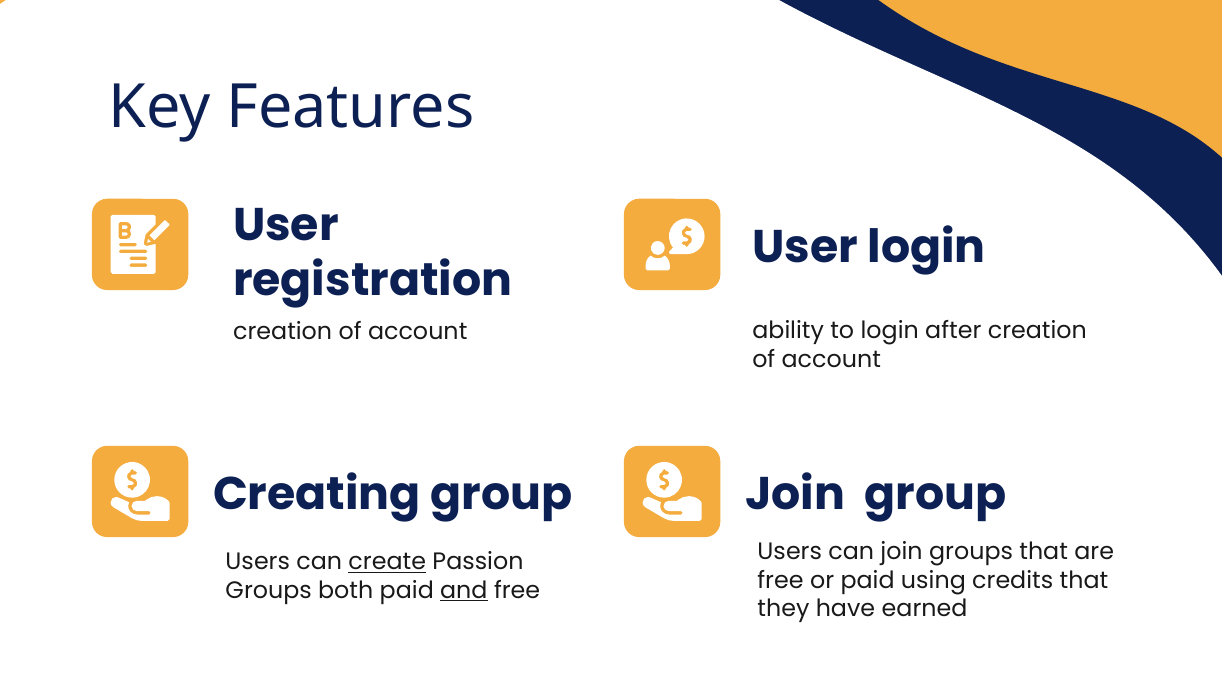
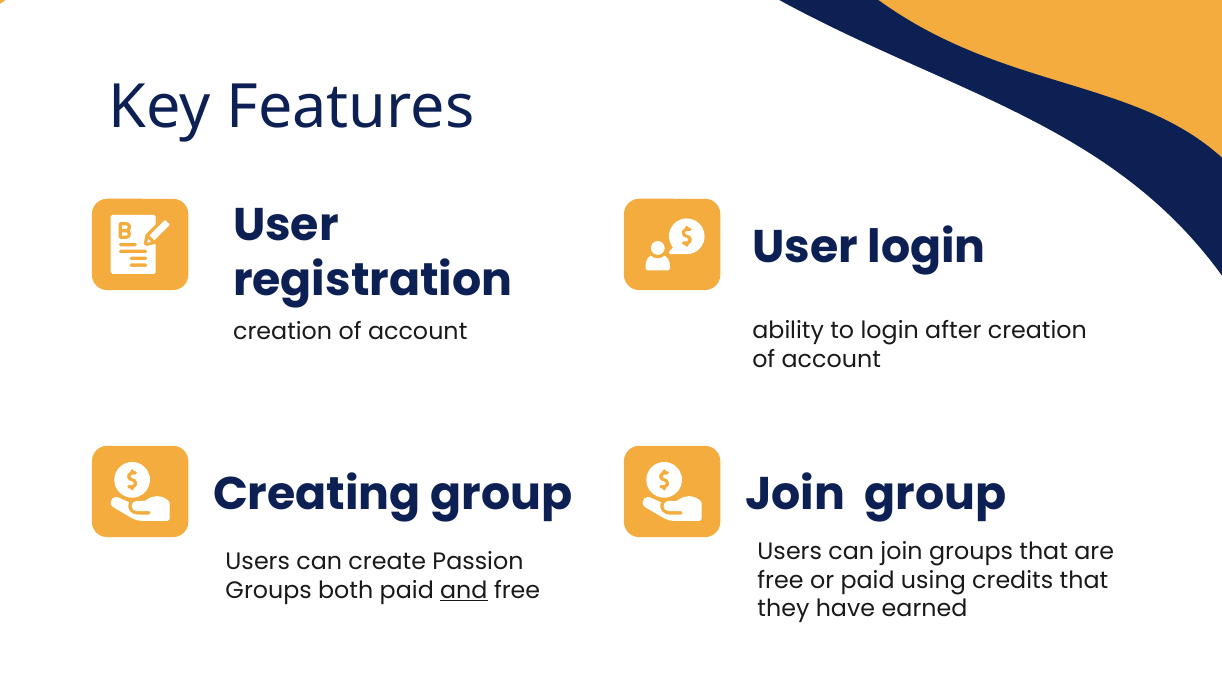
create underline: present -> none (387, 562)
